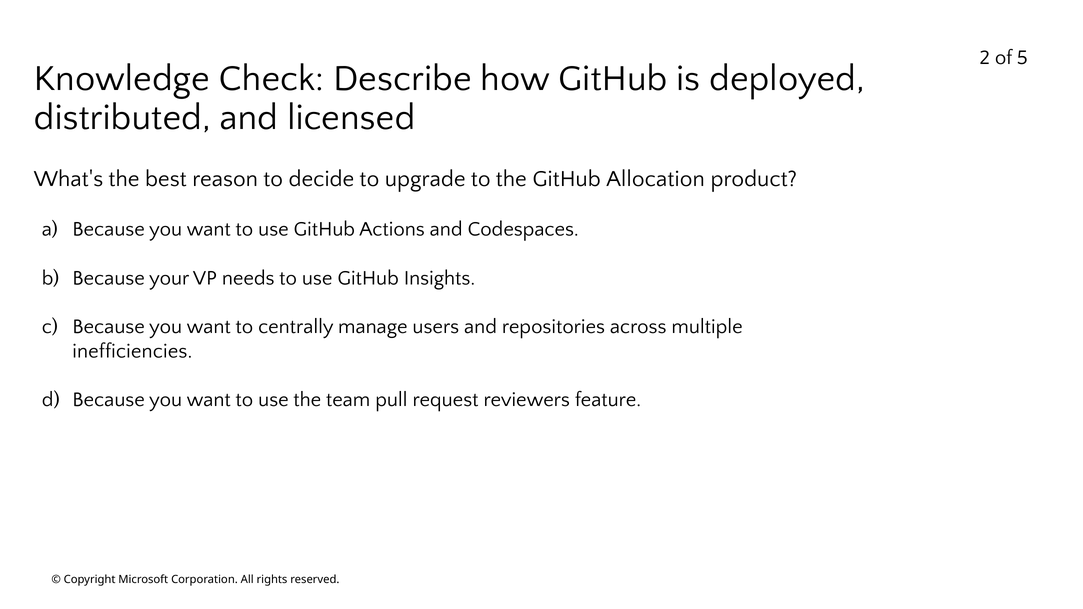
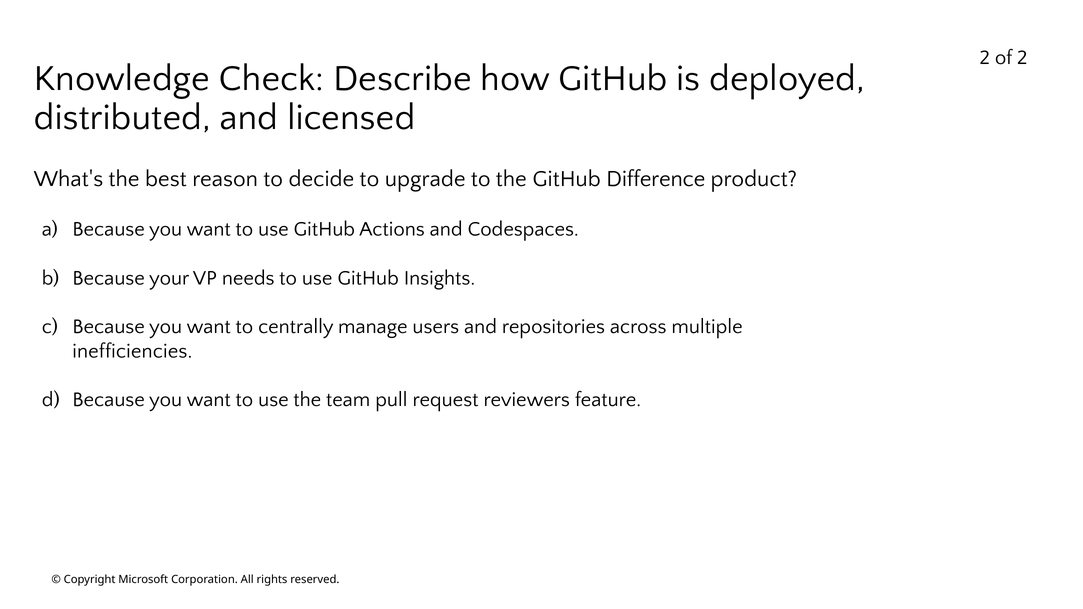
of 5: 5 -> 2 (1022, 57)
Allocation: Allocation -> Difference (656, 179)
